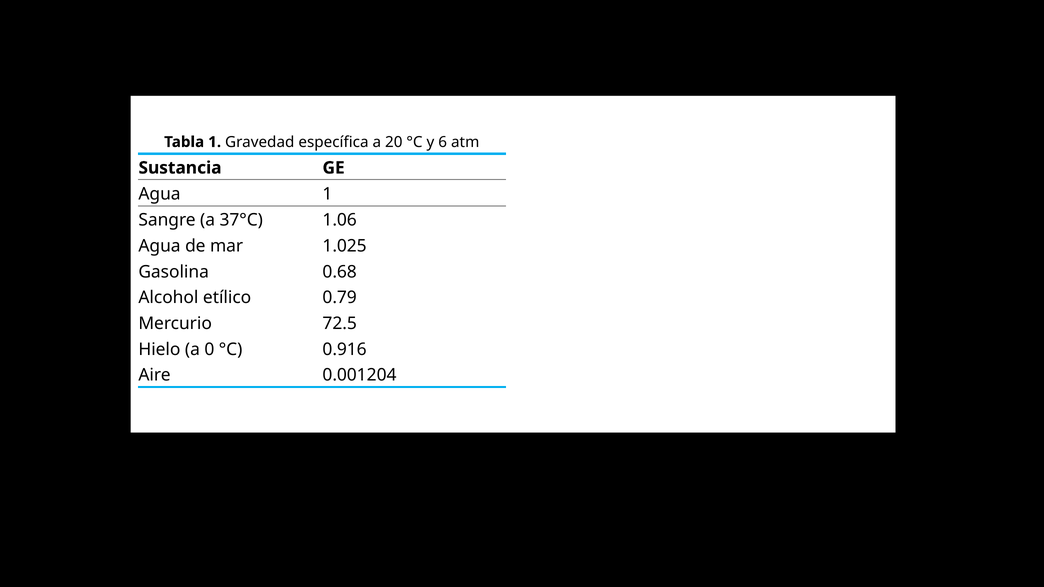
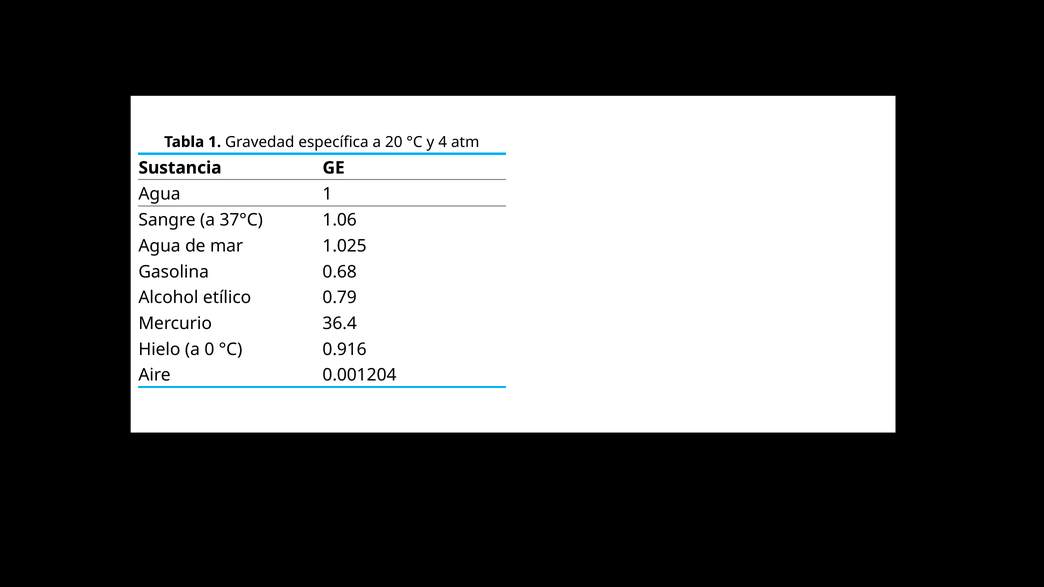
6: 6 -> 4 (443, 142)
72.5: 72.5 -> 36.4 (340, 324)
